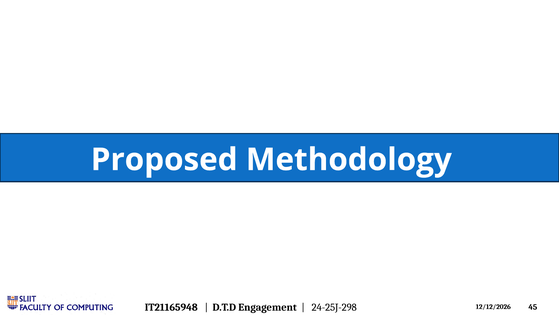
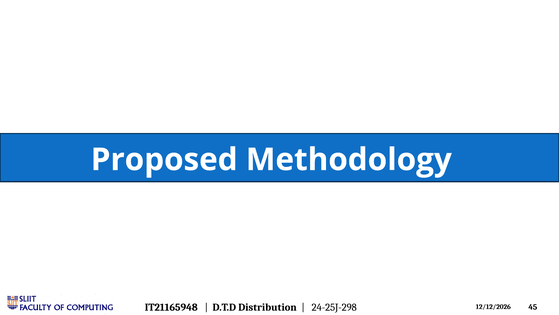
Engagement: Engagement -> Distribution (268, 307)
